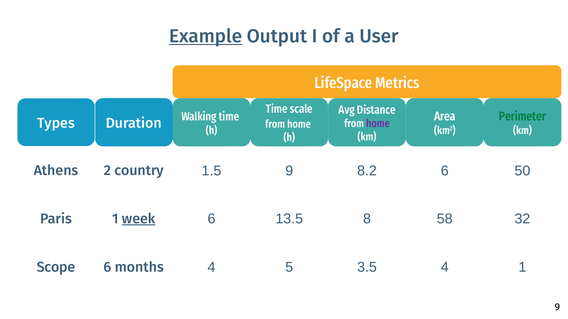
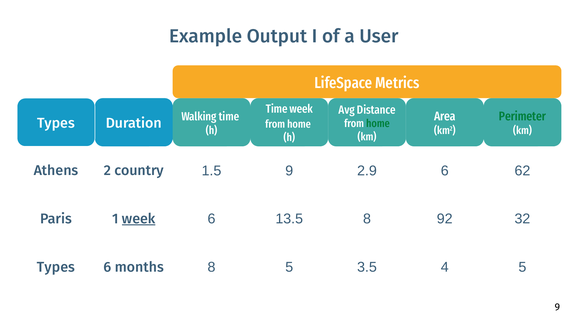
Example underline: present -> none (206, 36)
Time scale: scale -> week (301, 109)
home colour: purple -> green (378, 124)
8.2: 8.2 -> 2.9 (367, 171)
50: 50 -> 62 (522, 171)
58: 58 -> 92 (445, 219)
Scope: Scope -> Types (56, 267)
months 4: 4 -> 8 (212, 268)
4 1: 1 -> 5 (522, 268)
